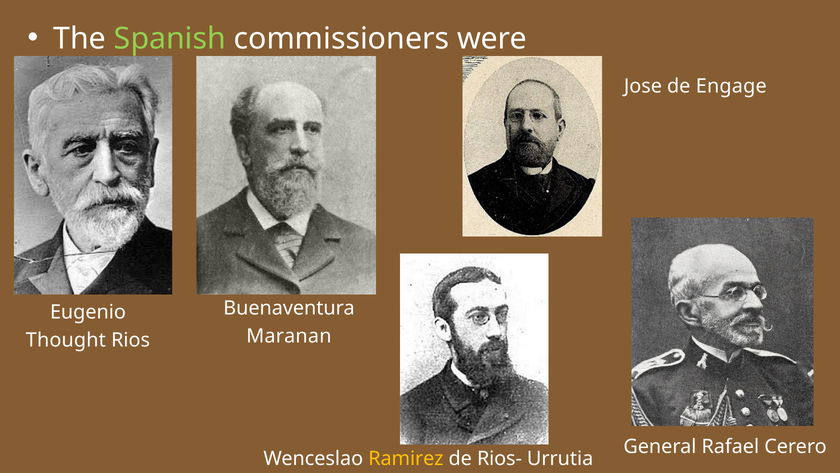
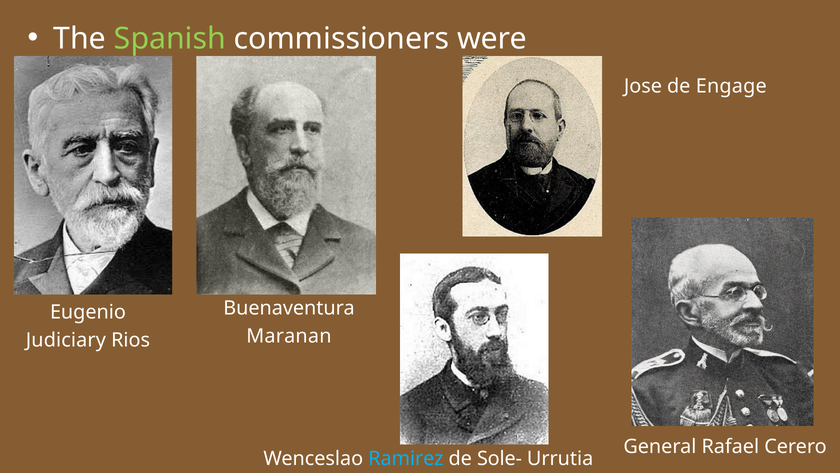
Thought: Thought -> Judiciary (66, 340)
Ramirez colour: yellow -> light blue (406, 458)
Rios-: Rios- -> Sole- (499, 458)
